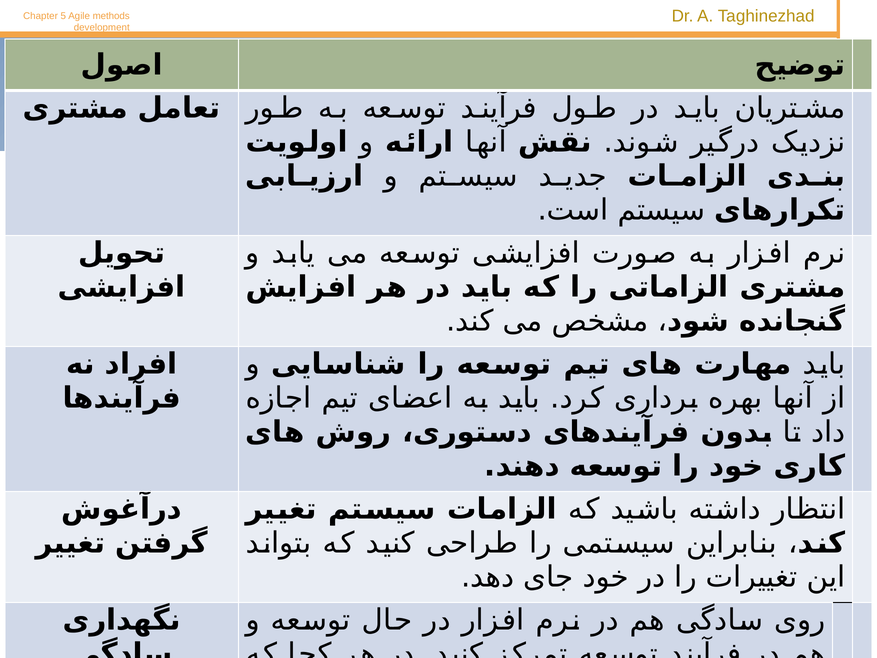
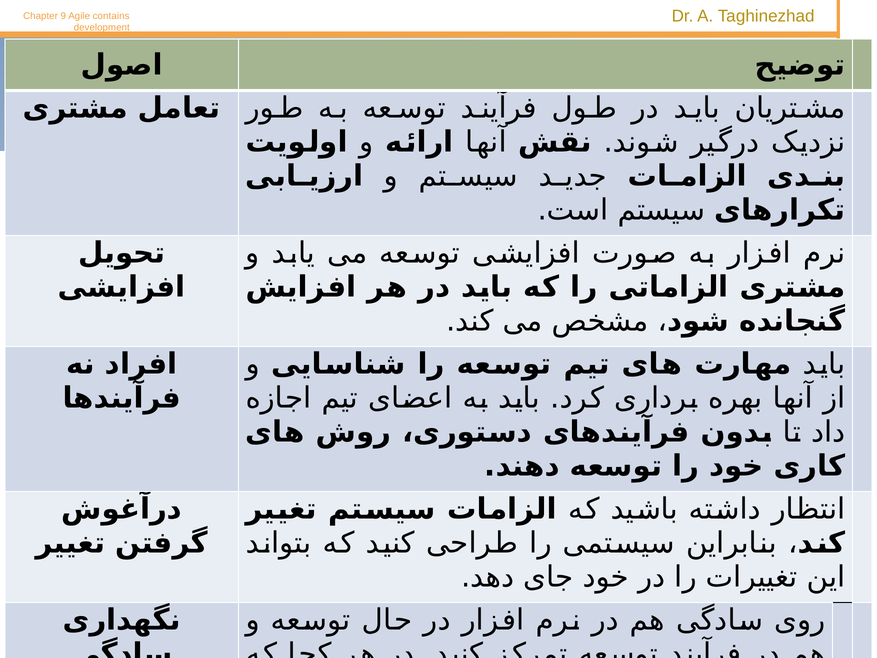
5: 5 -> 9 (63, 16)
methods: methods -> contains (111, 16)
